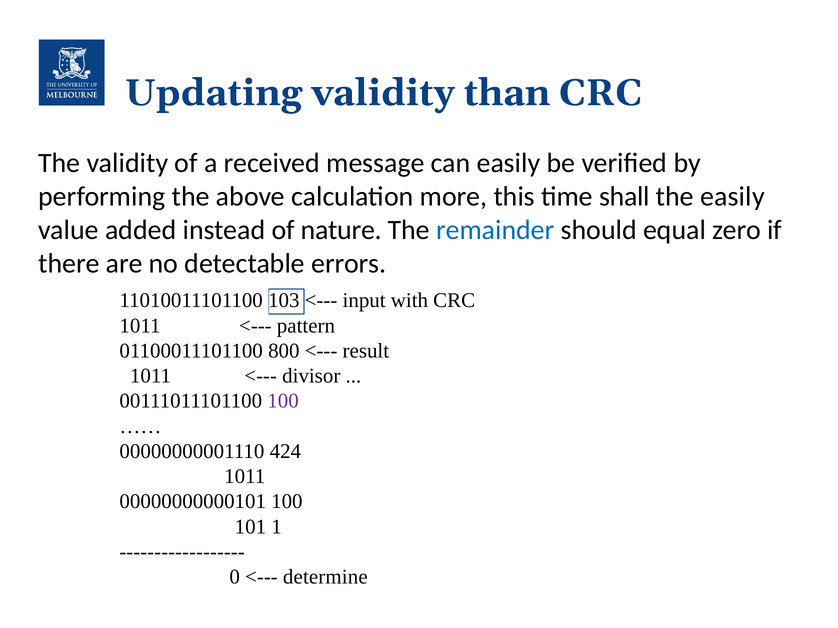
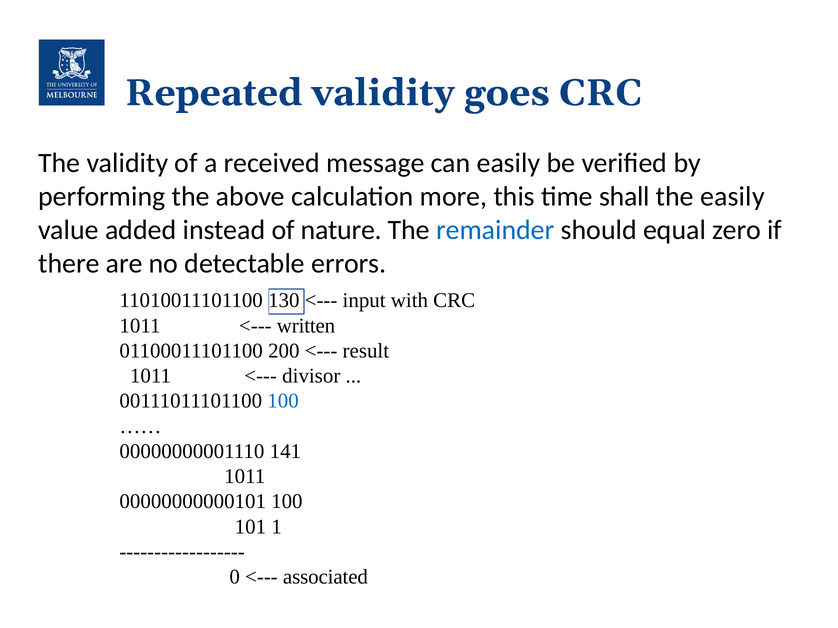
Updating: Updating -> Repeated (214, 93)
than: than -> goes (507, 93)
103: 103 -> 130 (284, 301)
pattern: pattern -> written (306, 326)
800: 800 -> 200 (284, 351)
100 colour: purple -> blue (283, 401)
424: 424 -> 141 (285, 452)
determine: determine -> associated (325, 577)
